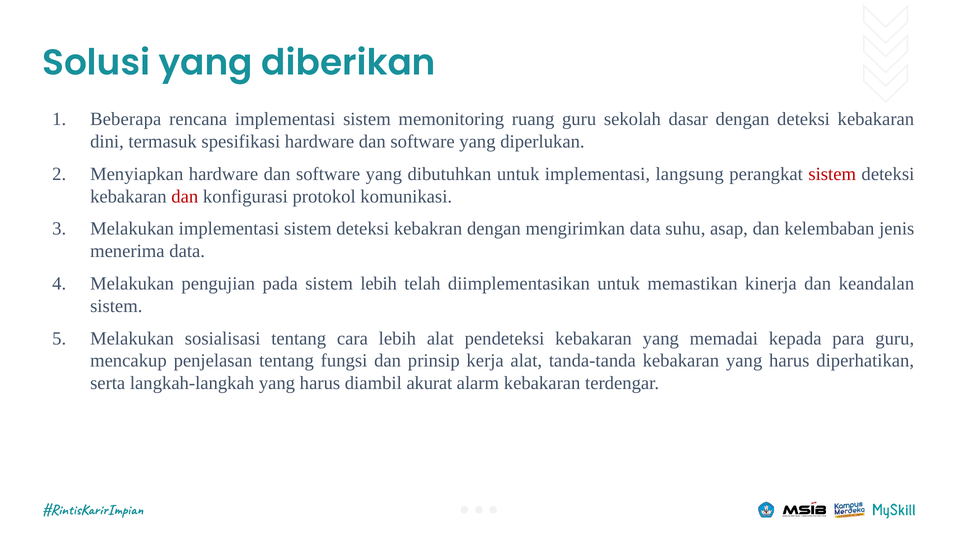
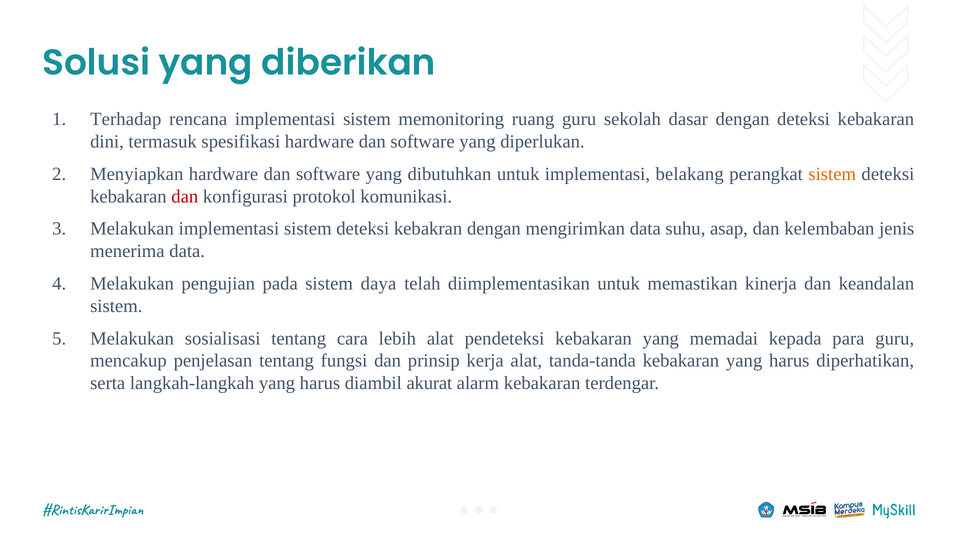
Beberapa: Beberapa -> Terhadap (126, 119)
langsung: langsung -> belakang (690, 174)
sistem colour: red -> orange (832, 174)
sistem lebih: lebih -> daya (378, 284)
